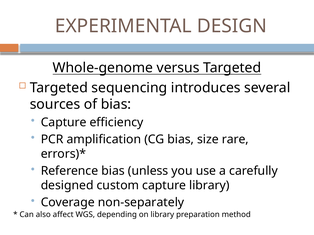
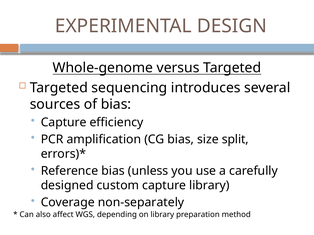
rare: rare -> split (235, 140)
